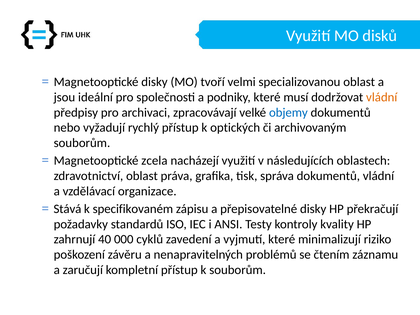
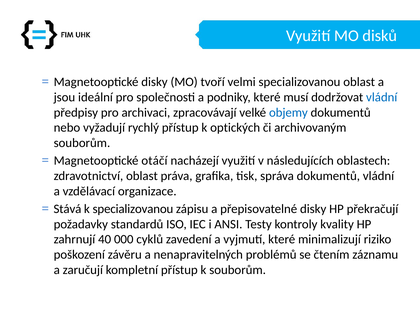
vládní colour: orange -> blue (382, 97)
zcela: zcela -> otáčí (154, 161)
k specifikovaném: specifikovaném -> specializovanou (133, 209)
